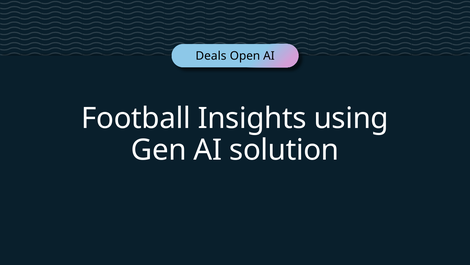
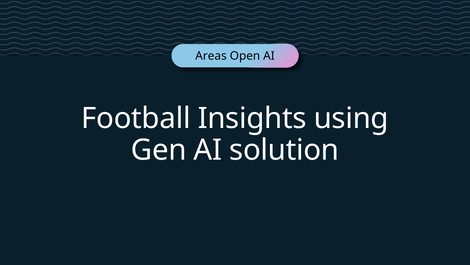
Deals: Deals -> Areas (211, 56)
